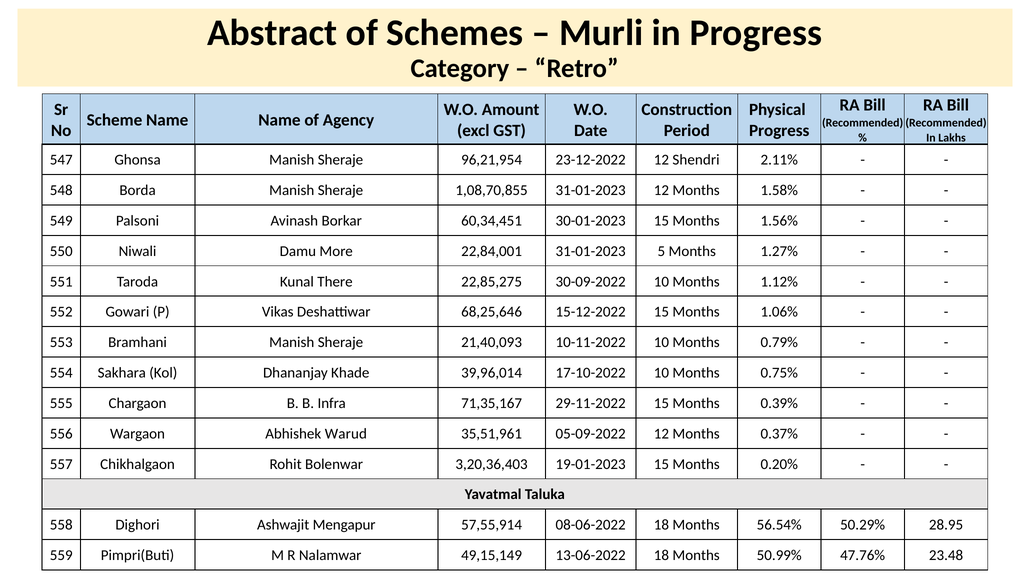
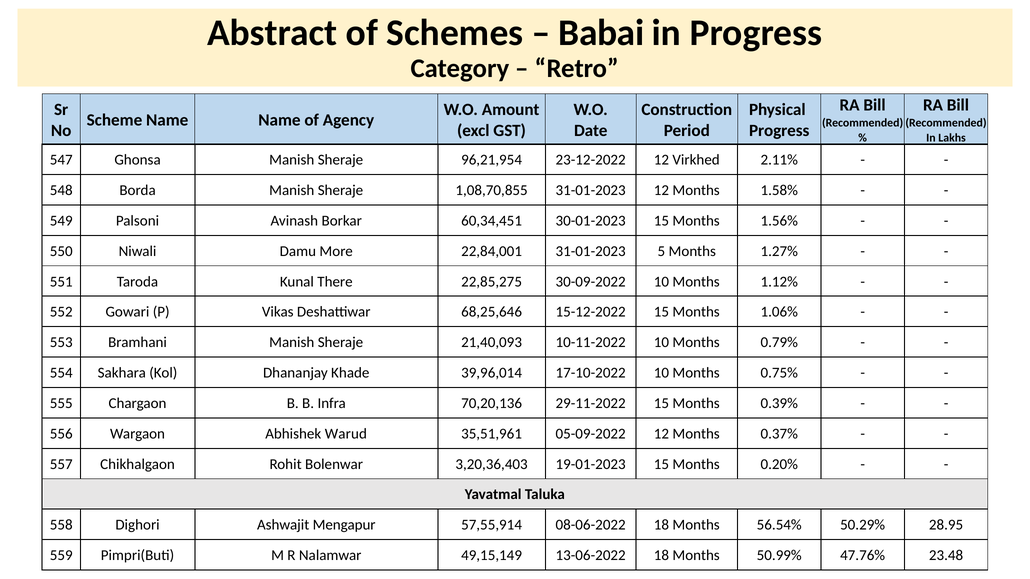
Murli: Murli -> Babai (601, 33)
Shendri: Shendri -> Virkhed (696, 160)
71,35,167: 71,35,167 -> 70,20,136 (492, 404)
